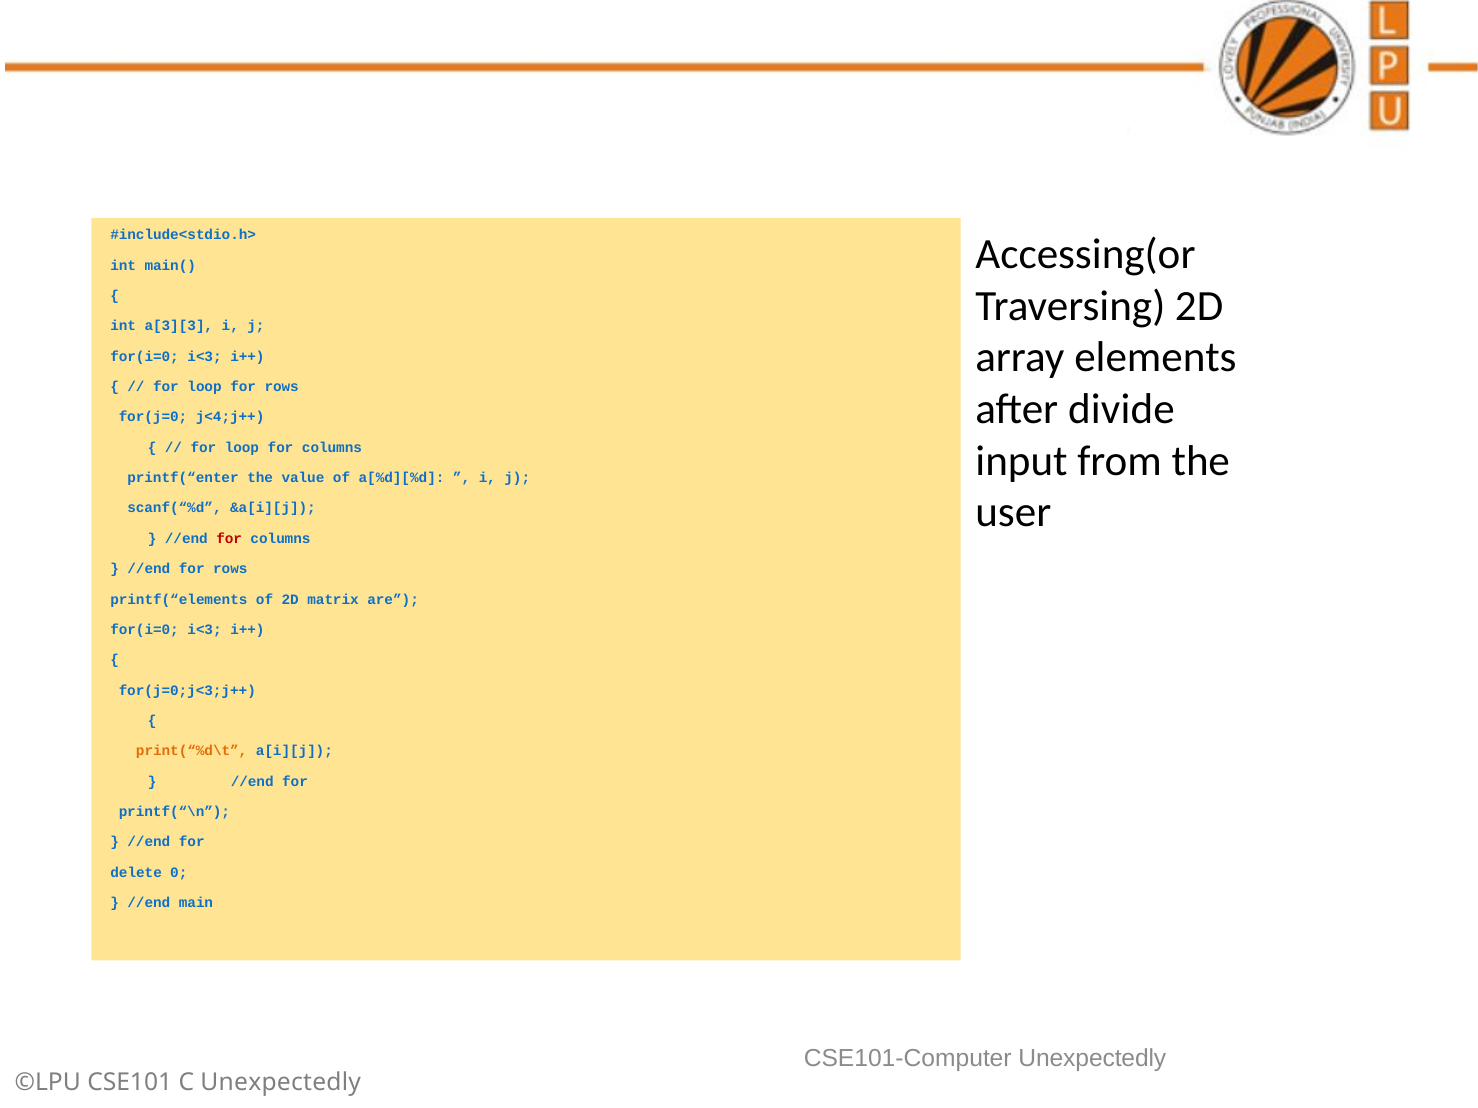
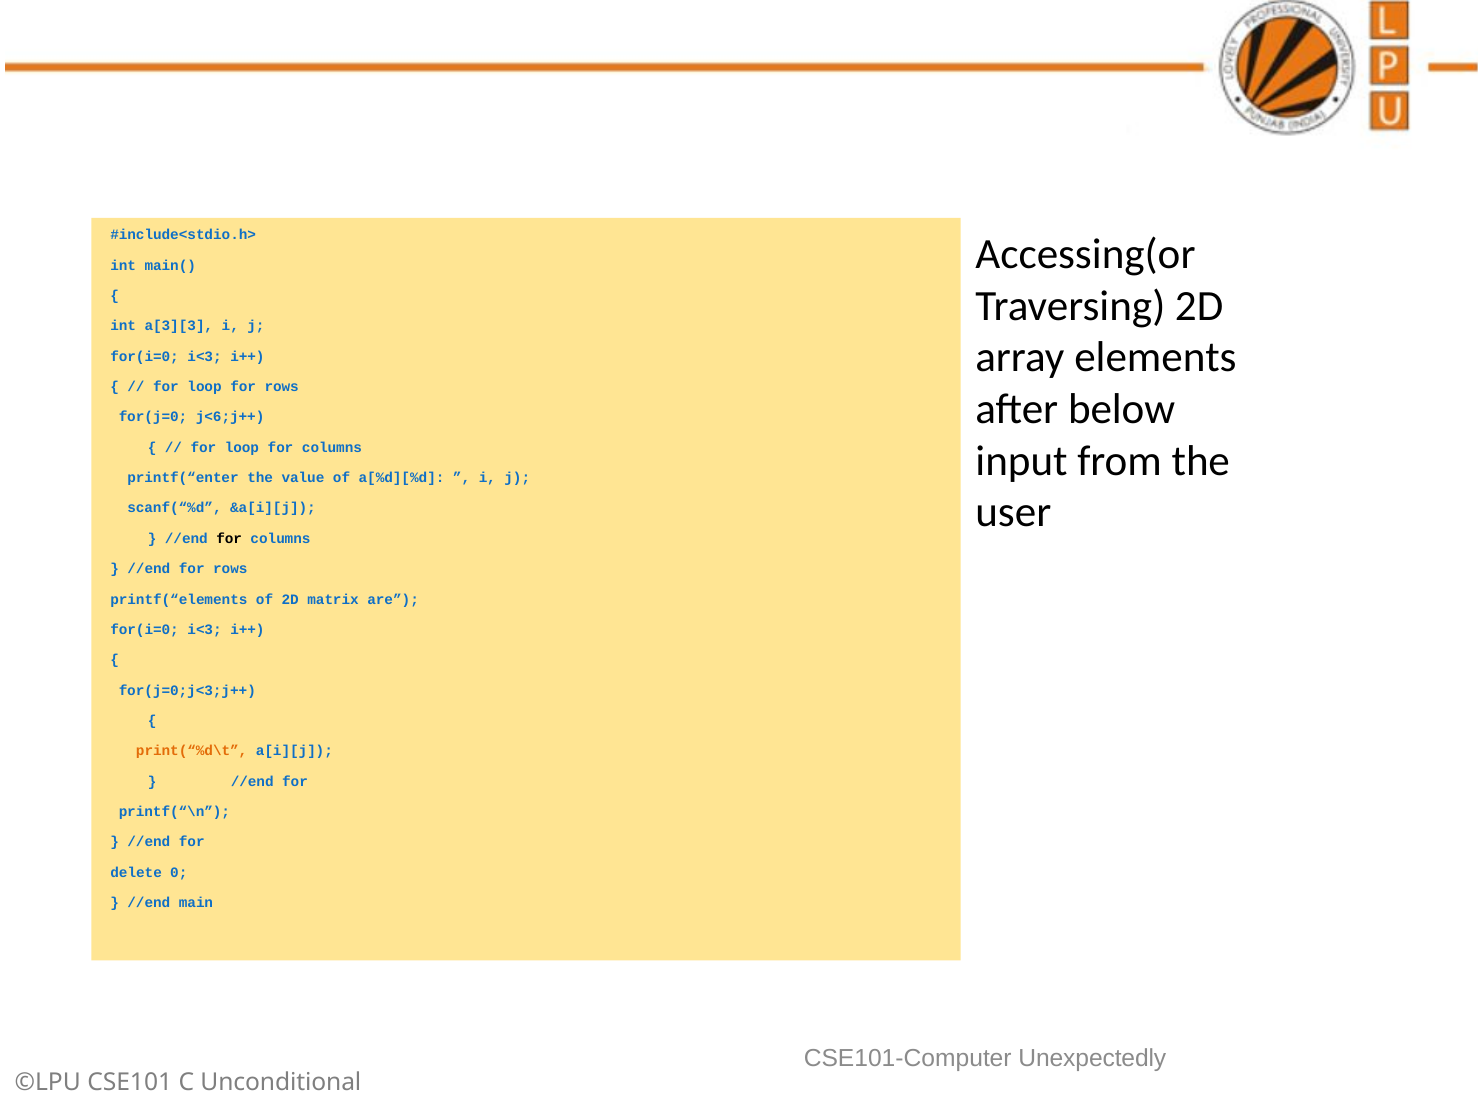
divide: divide -> below (1122, 410)
j<4;j++: j<4;j++ -> j<6;j++ (230, 417)
for colour: red -> black (229, 539)
Unexpectedly: Unexpectedly -> Unconditional (281, 1083)
